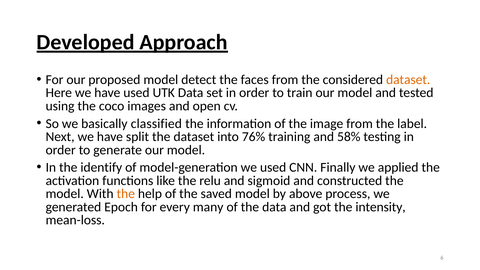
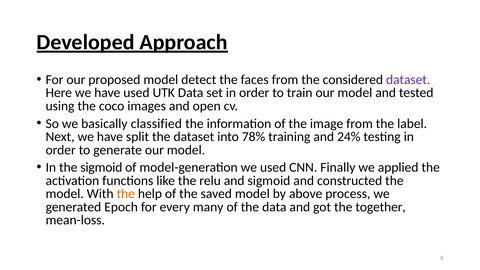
dataset colour: orange -> purple (408, 80)
76%: 76% -> 78% (254, 137)
58%: 58% -> 24% (349, 137)
the identify: identify -> sigmoid (101, 168)
intensity: intensity -> together (381, 207)
